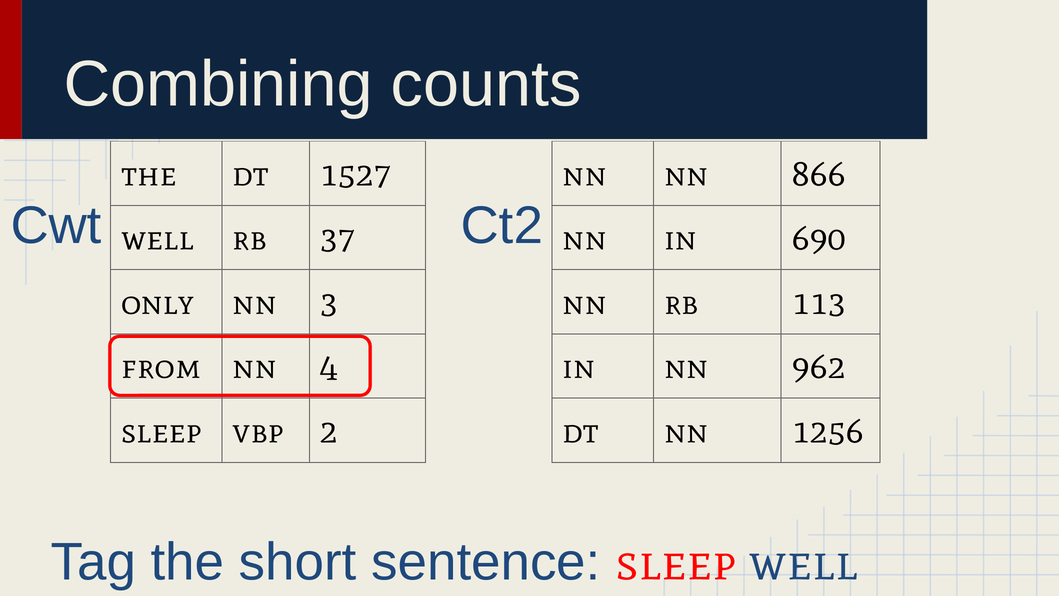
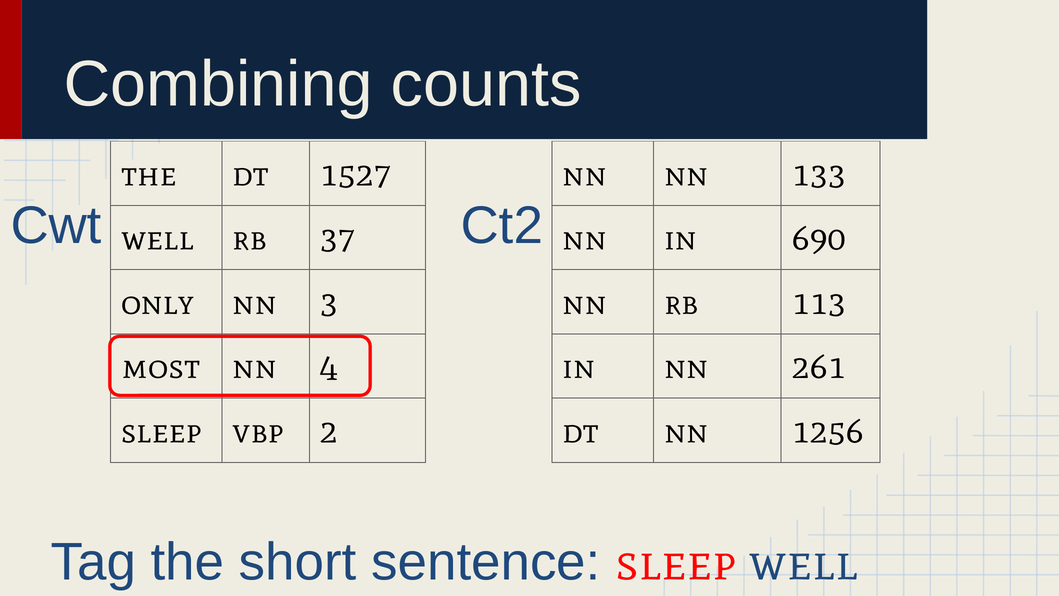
866: 866 -> 133 (819, 174)
from: from -> most (161, 367)
962: 962 -> 261 (819, 367)
